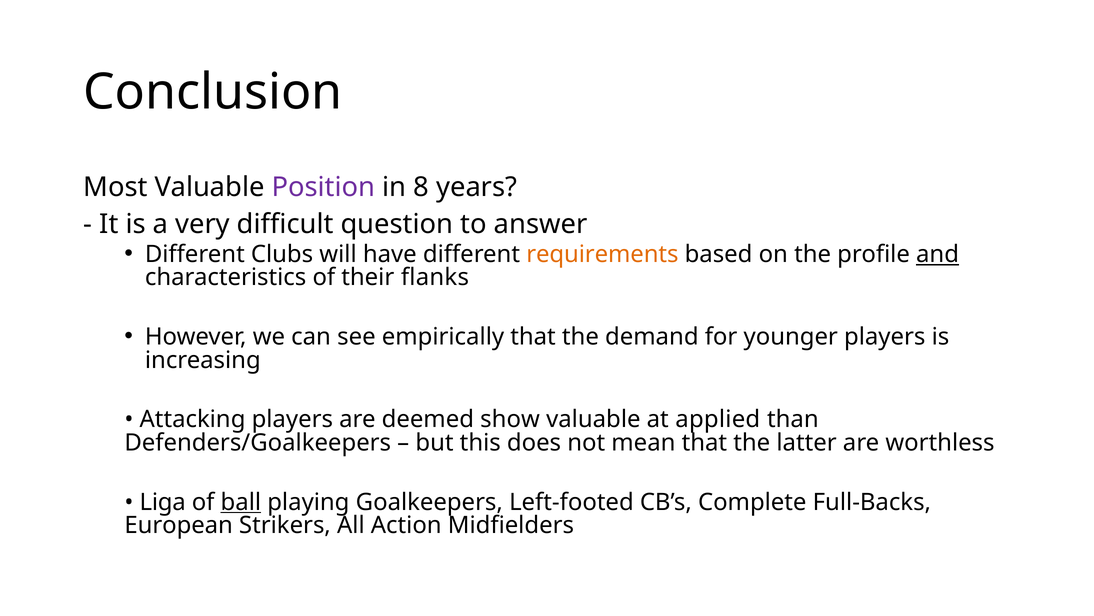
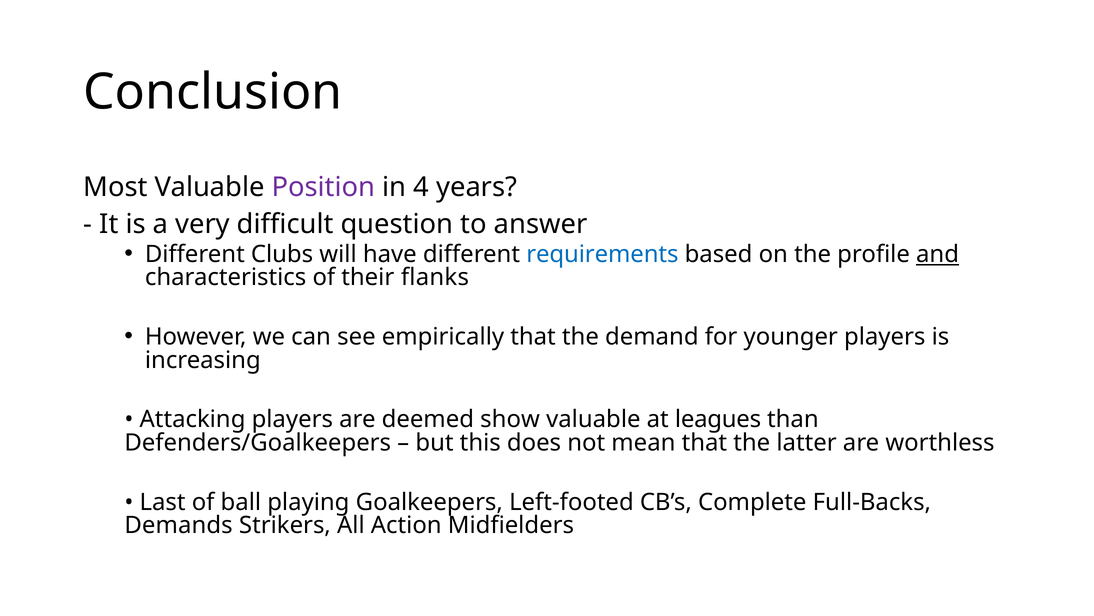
8: 8 -> 4 (421, 187)
requirements colour: orange -> blue (602, 254)
applied: applied -> leagues (718, 419)
Liga: Liga -> Last (163, 502)
ball underline: present -> none (241, 502)
European: European -> Demands (179, 525)
